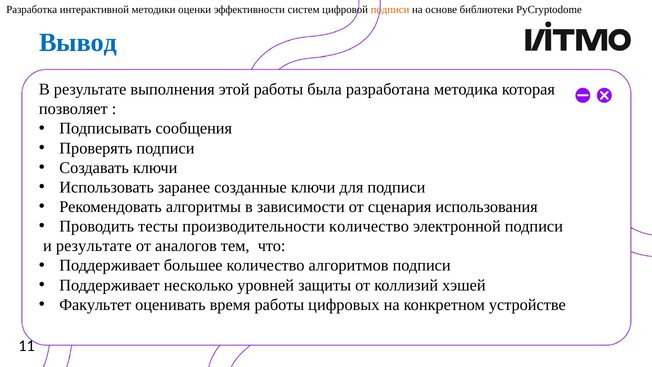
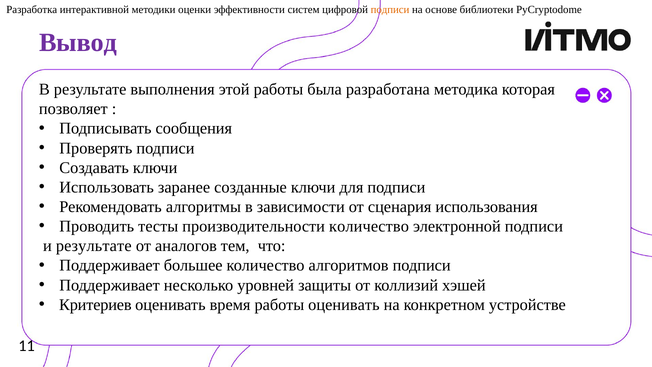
Вывод colour: blue -> purple (78, 43)
Факультет: Факультет -> Критериев (95, 305)
работы цифровых: цифровых -> оценивать (344, 305)
